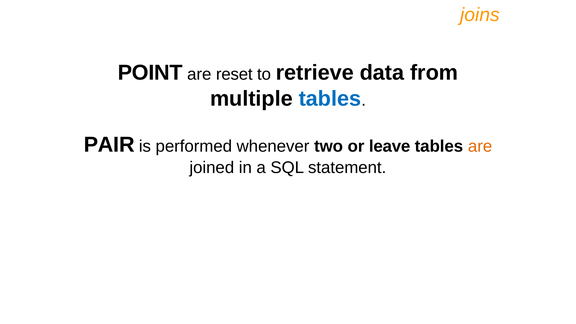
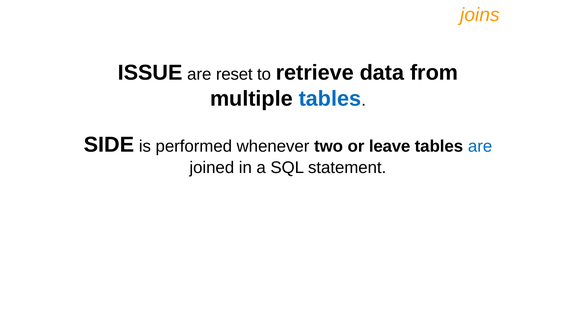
POINT: POINT -> ISSUE (150, 73)
PAIR: PAIR -> SIDE (109, 145)
are colour: orange -> blue (480, 146)
